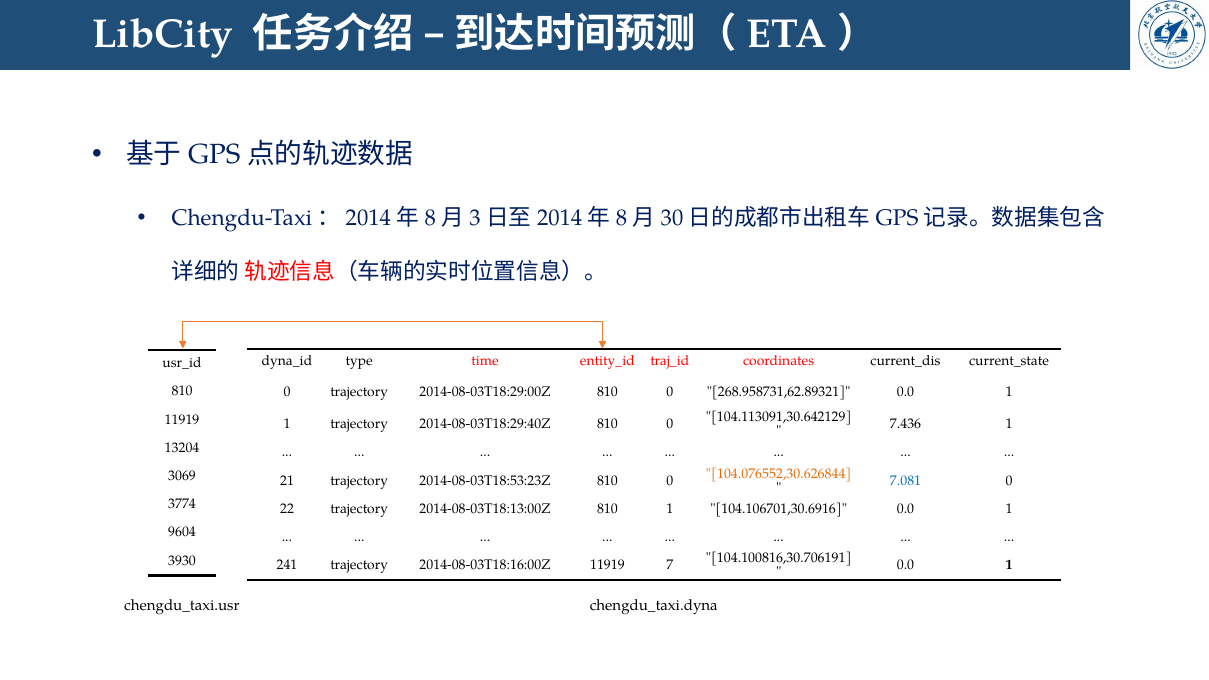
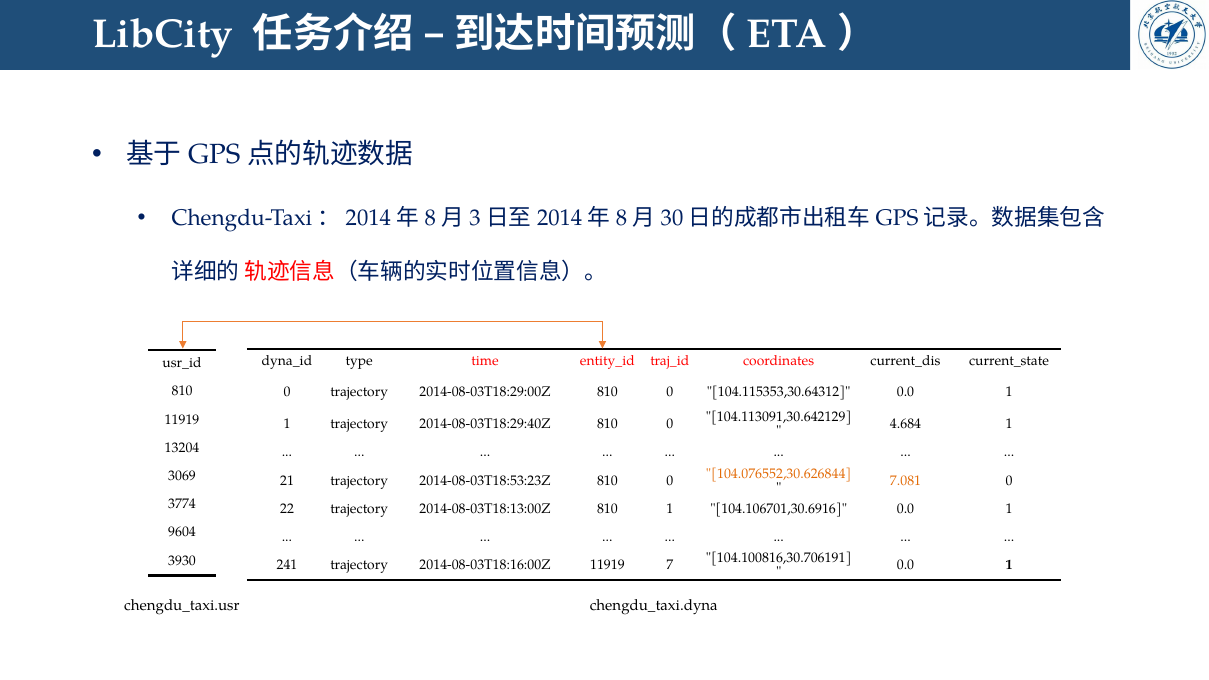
268.958731,62.89321: 268.958731,62.89321 -> 104.115353,30.64312 (779, 392)
7.436: 7.436 -> 4.684 (906, 424)
7.081 colour: blue -> orange (906, 481)
